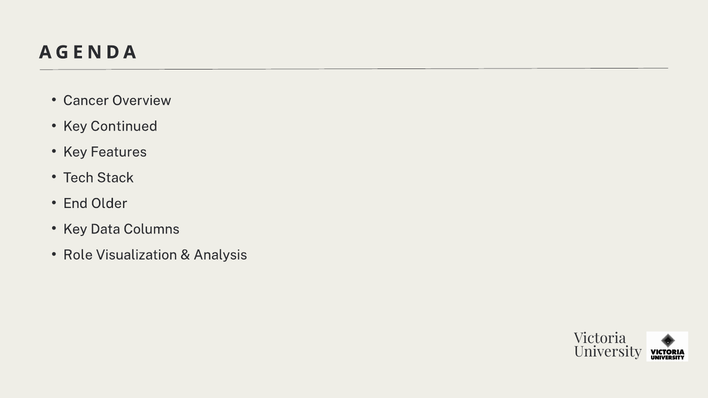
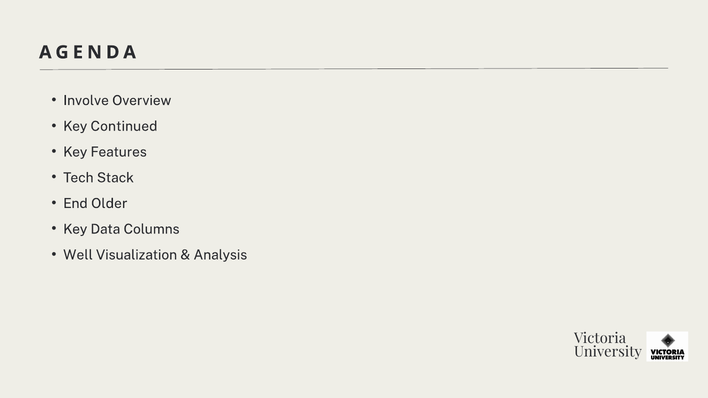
Cancer: Cancer -> Involve (86, 101)
Role: Role -> Well (78, 255)
